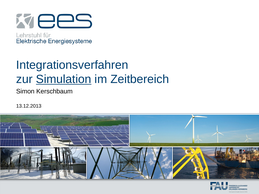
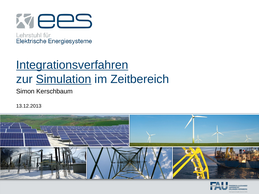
Integrationsverfahren underline: none -> present (72, 65)
